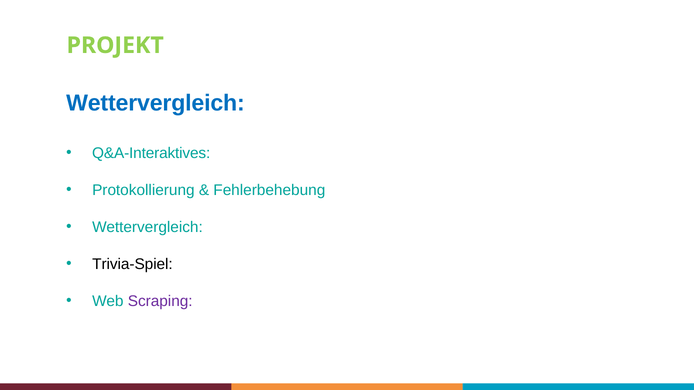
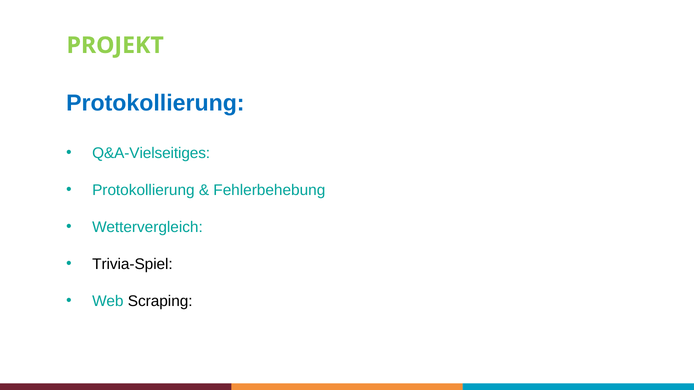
Wettervergleich: Wettervergleich -> Protokollierung (155, 103)
Q&A-Interaktives: Q&A-Interaktives -> Q&A-Vielseitiges (151, 153)
Scraping colour: purple -> black (160, 301)
